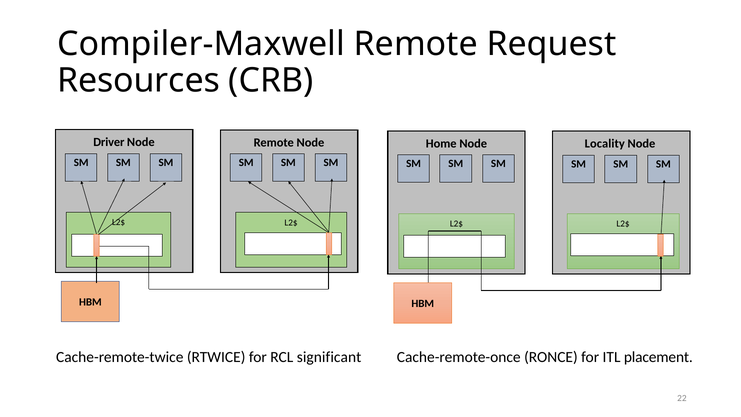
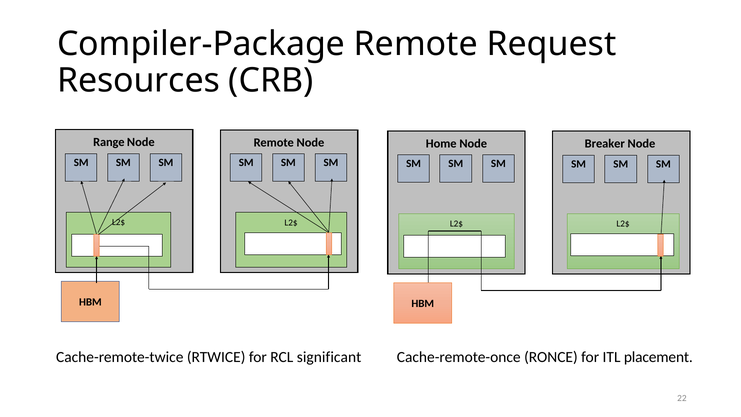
Compiler-Maxwell: Compiler-Maxwell -> Compiler-Package (201, 44)
Driver: Driver -> Range (109, 142)
Locality: Locality -> Breaker (605, 144)
